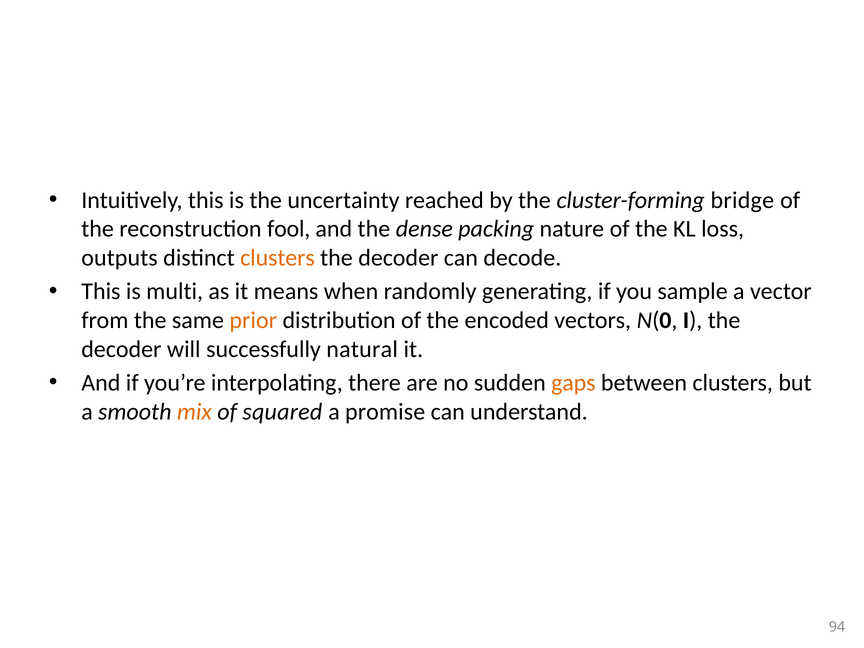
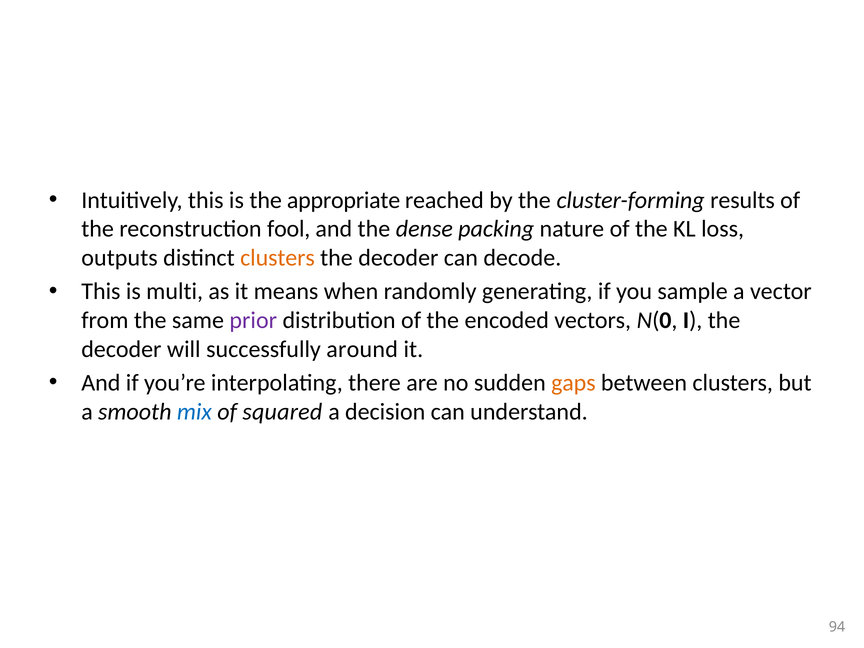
uncertainty: uncertainty -> appropriate (344, 200)
bridge: bridge -> results (742, 200)
prior colour: orange -> purple (253, 320)
natural: natural -> around (362, 349)
mix colour: orange -> blue (194, 412)
promise: promise -> decision (385, 412)
